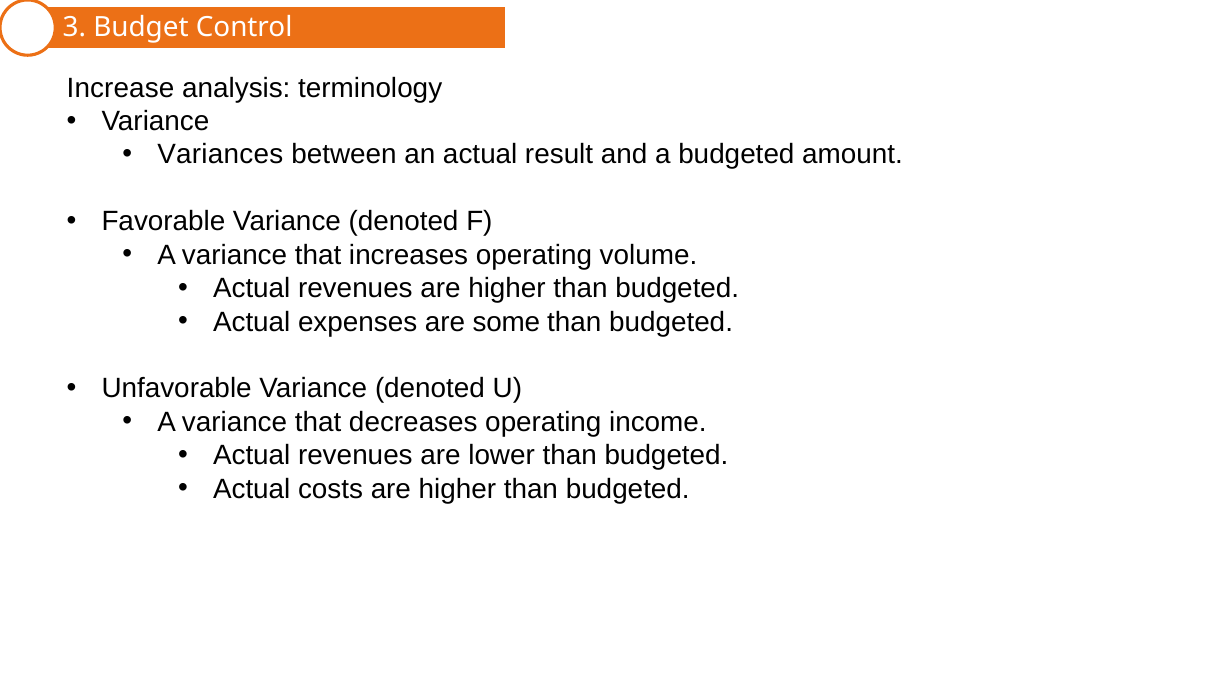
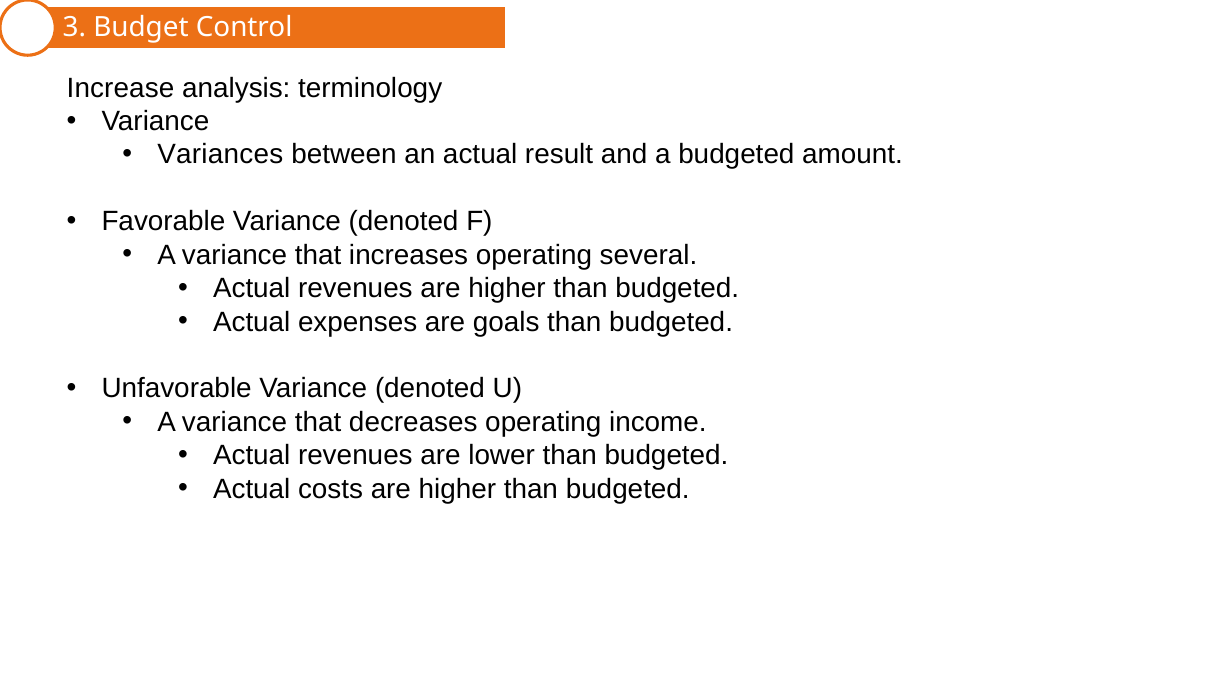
volume: volume -> several (648, 255)
some: some -> goals (506, 322)
